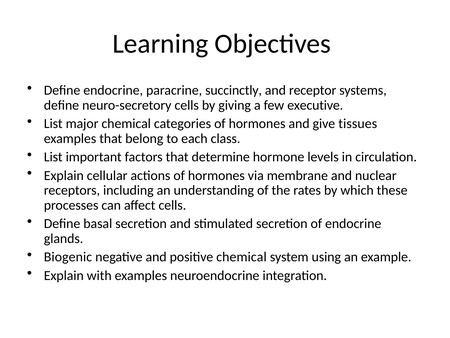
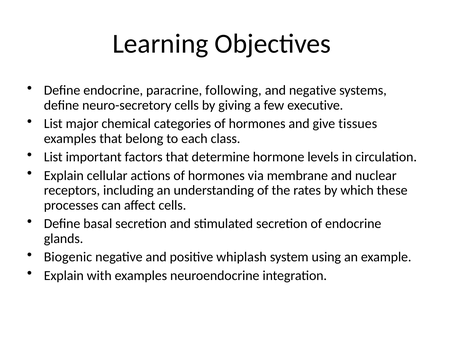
succinctly: succinctly -> following (233, 90)
and receptor: receptor -> negative (313, 90)
positive chemical: chemical -> whiplash (241, 257)
